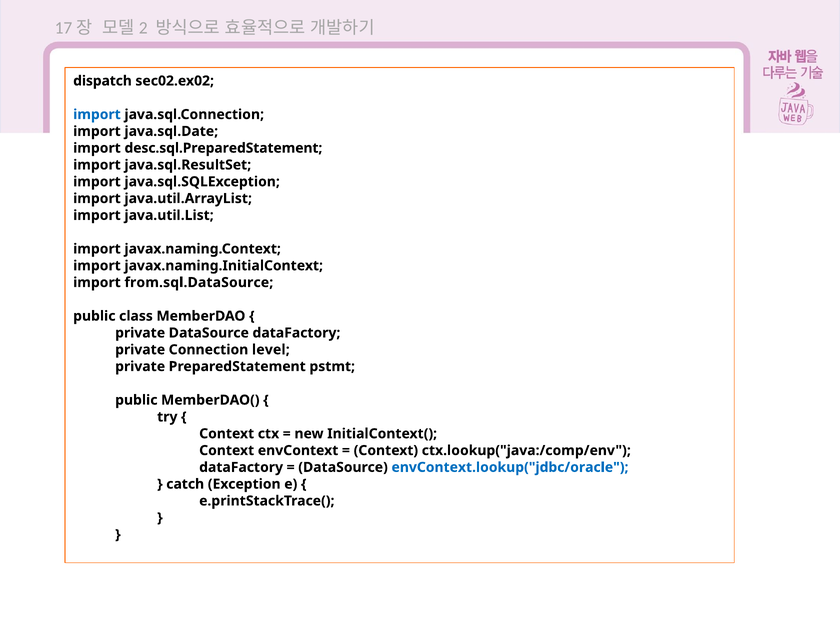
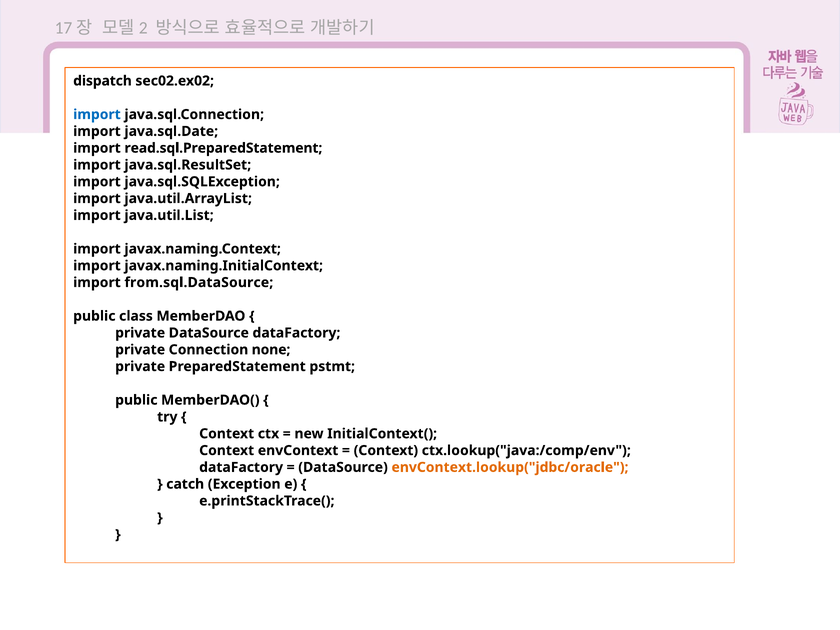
desc.sql.PreparedStatement: desc.sql.PreparedStatement -> read.sql.PreparedStatement (223, 148)
level: level -> none (271, 350)
envContext.lookup("jdbc/oracle colour: blue -> orange (510, 467)
